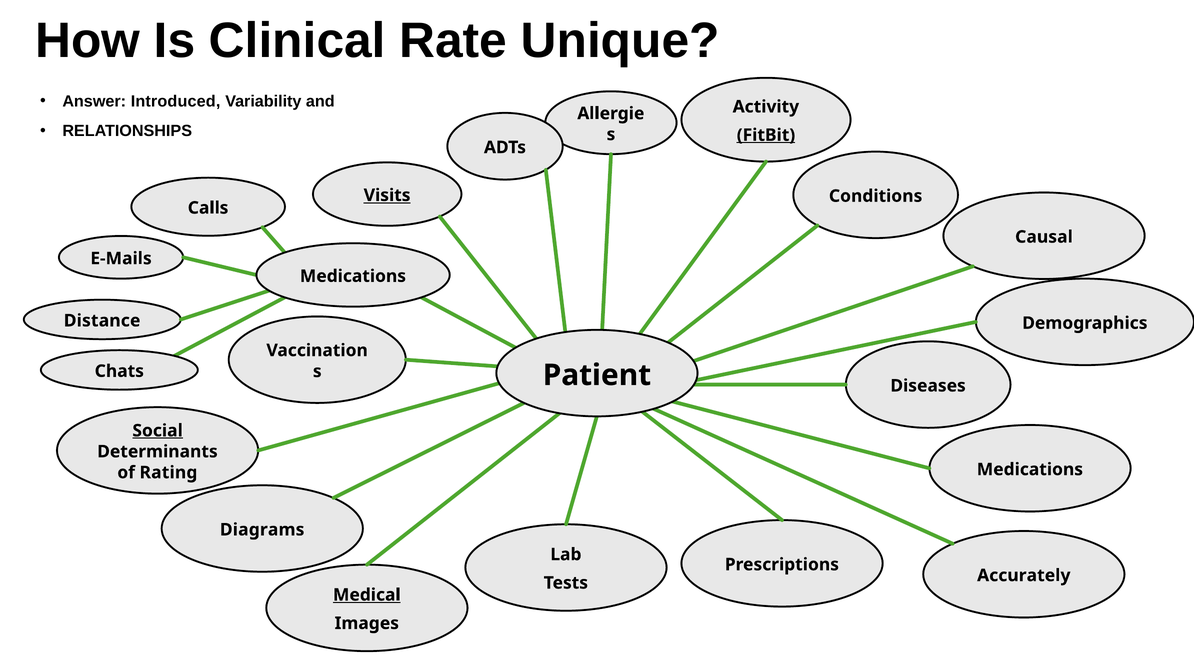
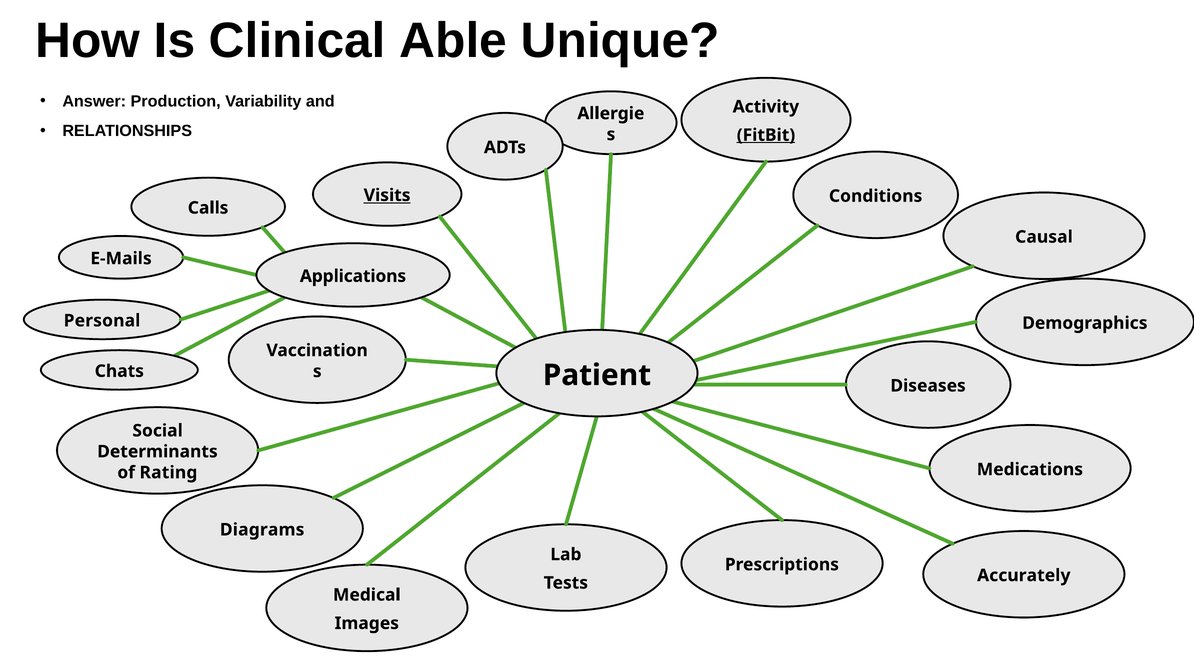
Rate: Rate -> Able (453, 41)
Introduced: Introduced -> Production (176, 101)
Medications: Medications -> Applications (353, 276)
Distance: Distance -> Personal (102, 320)
Social underline: present -> none (158, 430)
Medical underline: present -> none (367, 595)
